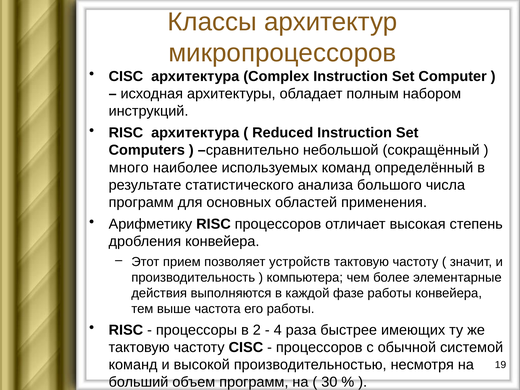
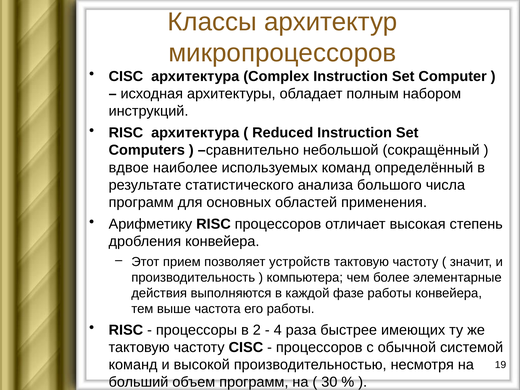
много: много -> вдвое (129, 168)
